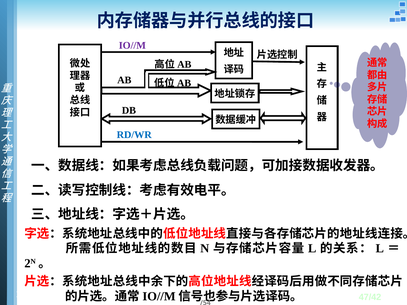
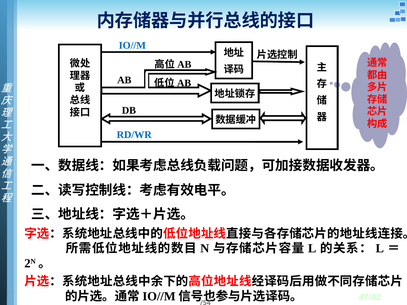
IO//M colour: purple -> blue (132, 46)
